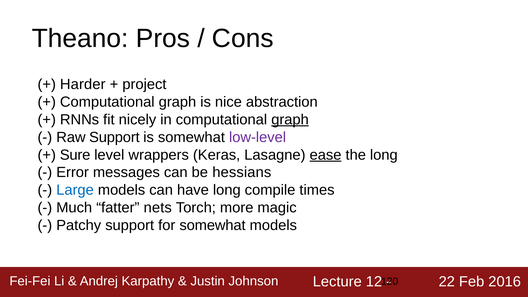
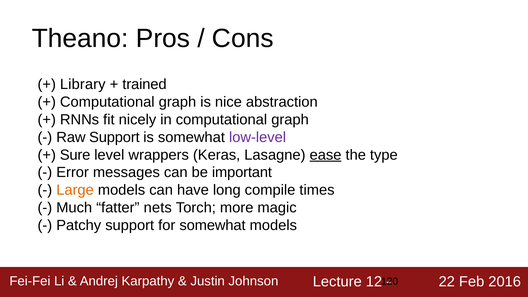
Harder: Harder -> Library (83, 84)
project: project -> trained (144, 84)
graph underline: present -> none (290, 120)
the long: long -> type (384, 155)
hessians: hessians -> important (242, 172)
Large colour: blue -> orange (75, 190)
